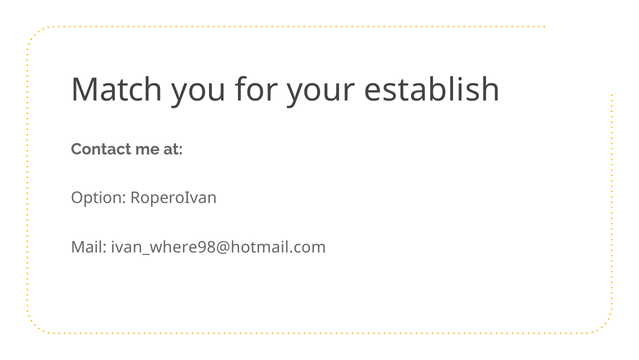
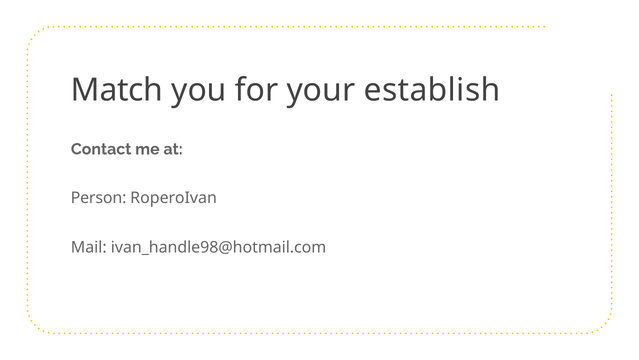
Option: Option -> Person (99, 198)
ivan_where98@hotmail.com: ivan_where98@hotmail.com -> ivan_handle98@hotmail.com (219, 247)
